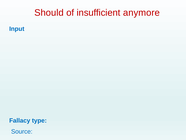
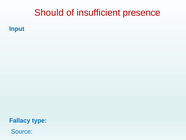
anymore: anymore -> presence (142, 13)
